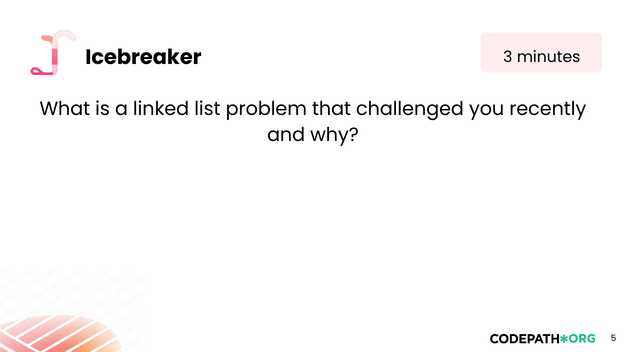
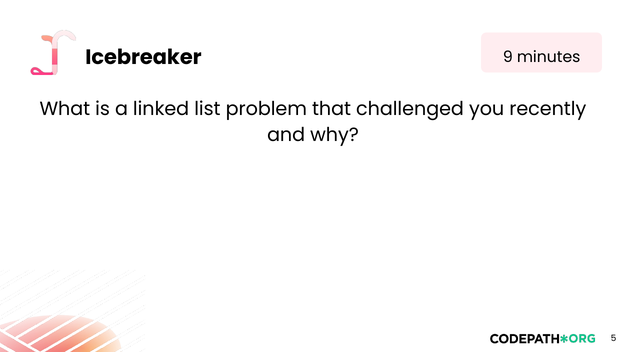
3: 3 -> 9 (508, 57)
